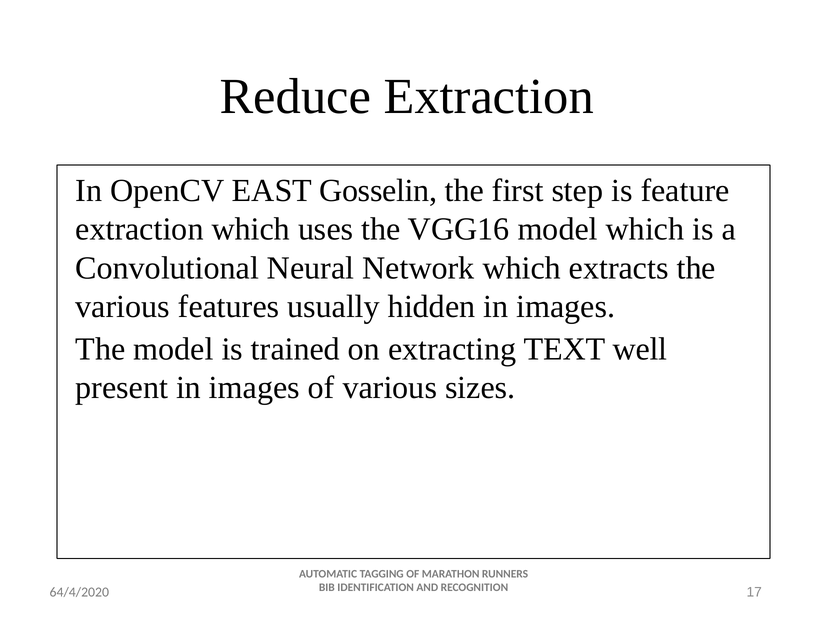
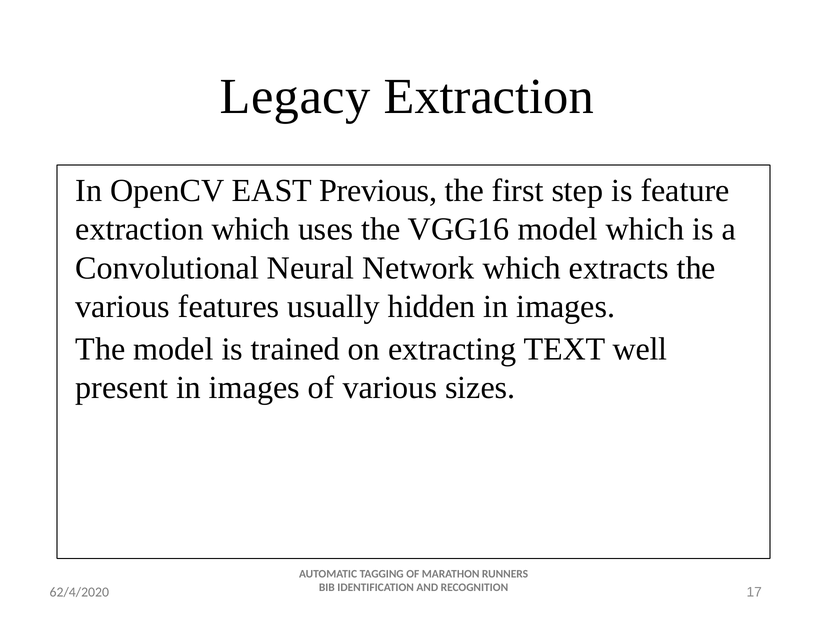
Reduce: Reduce -> Legacy (295, 96)
Gosselin: Gosselin -> Previous (378, 191)
64/4/2020: 64/4/2020 -> 62/4/2020 (79, 592)
